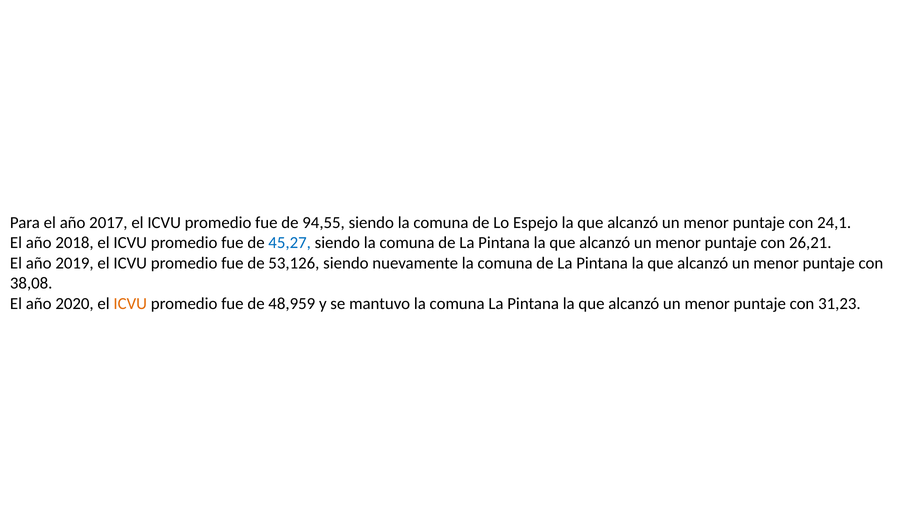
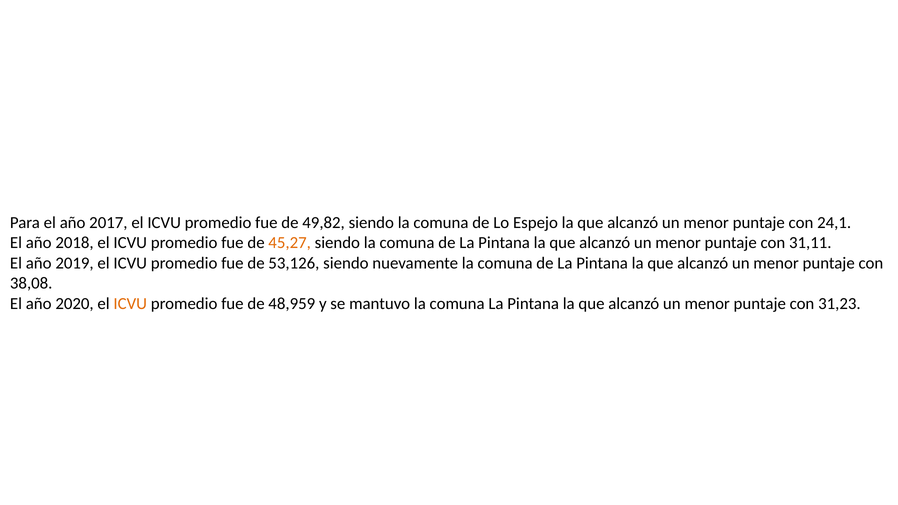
94,55: 94,55 -> 49,82 (324, 223)
45,27 colour: blue -> orange (290, 243)
26,21: 26,21 -> 31,11 (810, 243)
